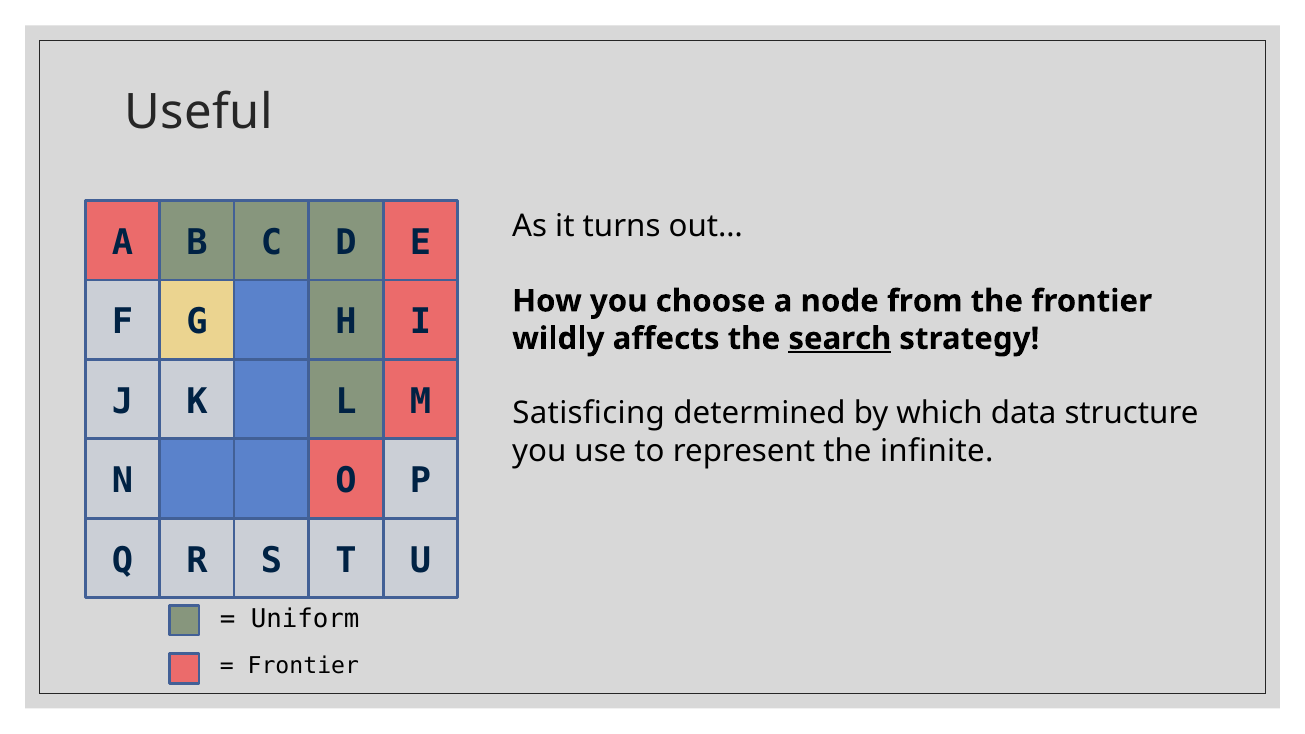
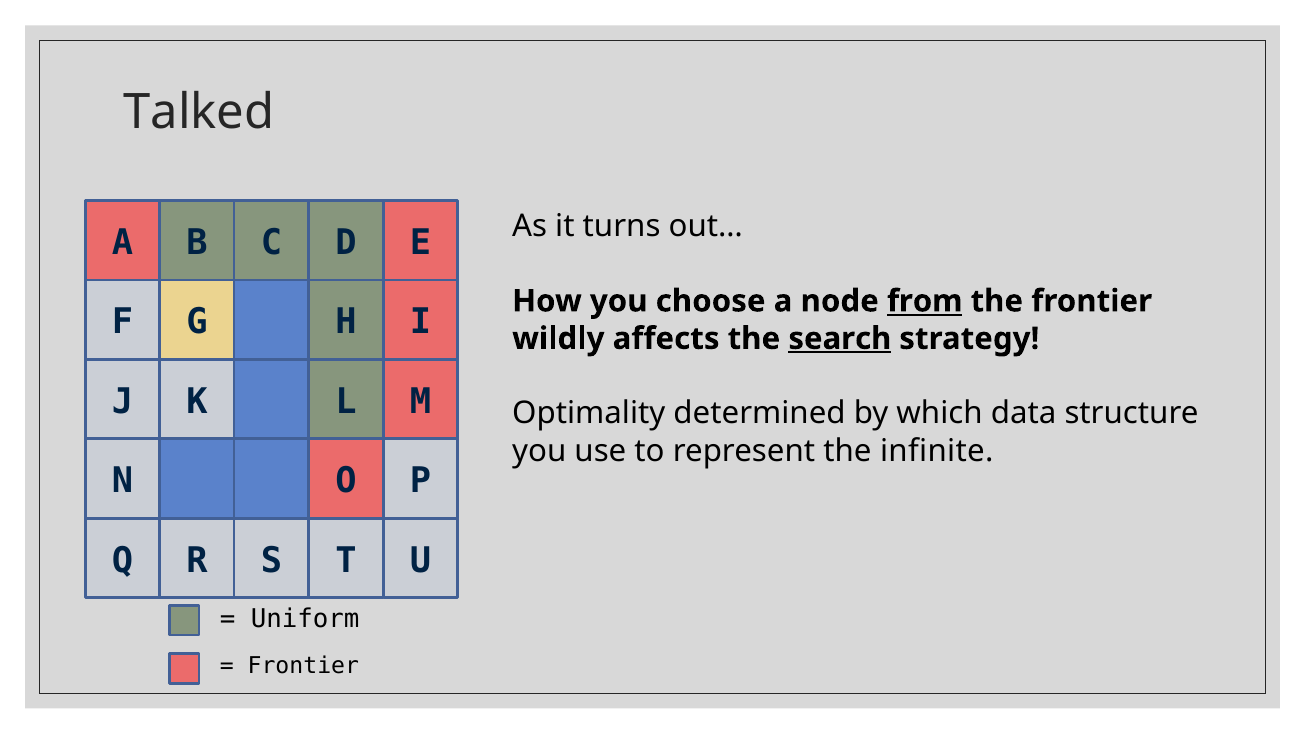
Useful: Useful -> Talked (199, 113)
from underline: none -> present (925, 301)
Satisficing: Satisficing -> Optimality (589, 414)
